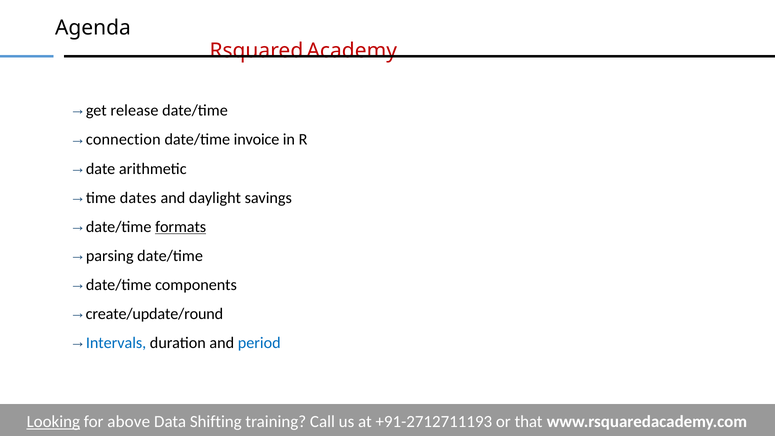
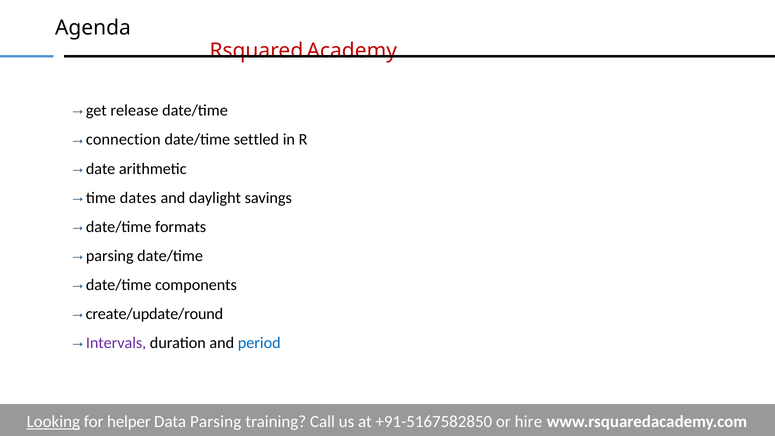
invoice: invoice -> settled (256, 140)
formats underline: present -> none (181, 227)
Intervals colour: blue -> purple (116, 343)
above: above -> helper (129, 422)
Data Shifting: Shifting -> Parsing (216, 422)
+91-2712711193: +91-2712711193 -> +91-5167582850 (434, 422)
that: that -> hire (528, 422)
